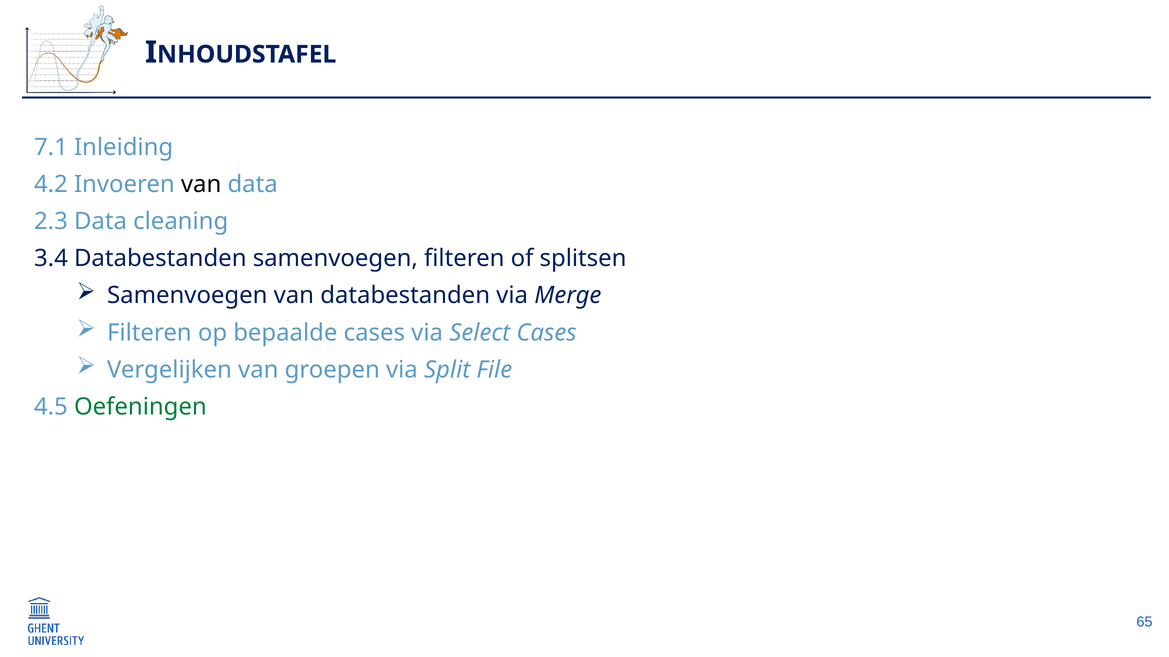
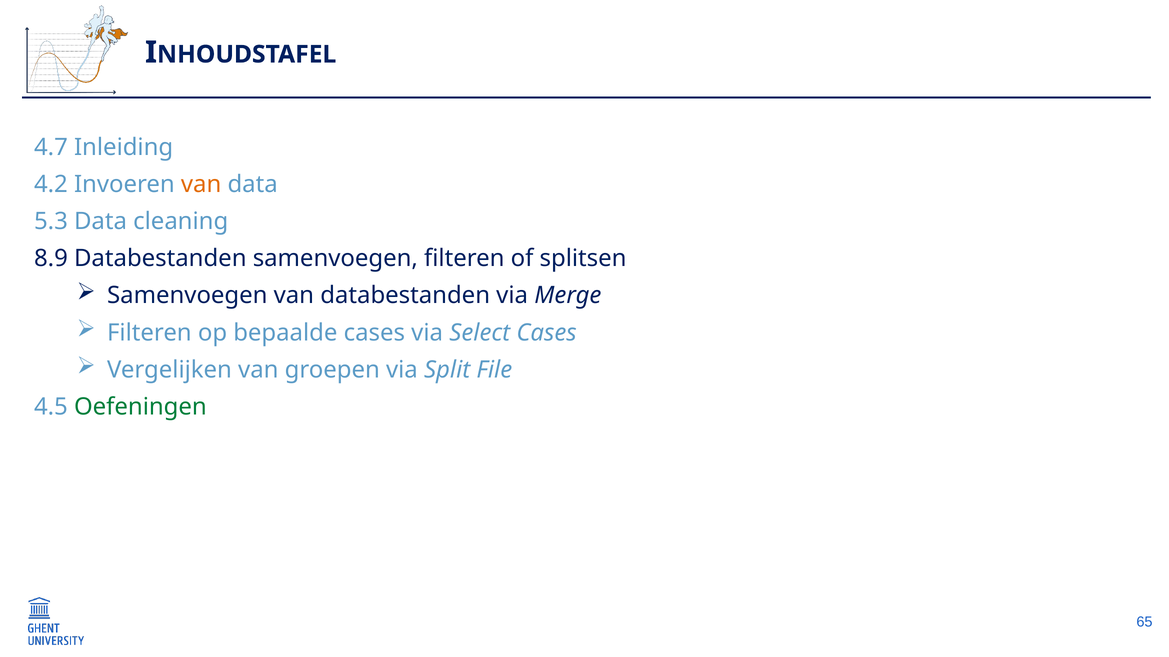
7.1: 7.1 -> 4.7 (51, 147)
van colour: black -> orange (201, 184)
2.3: 2.3 -> 5.3 (51, 222)
3.4: 3.4 -> 8.9 (51, 259)
